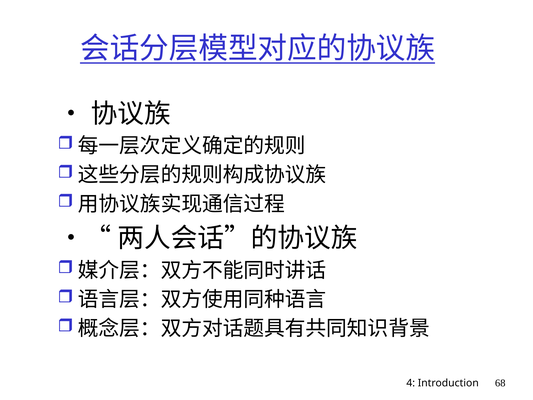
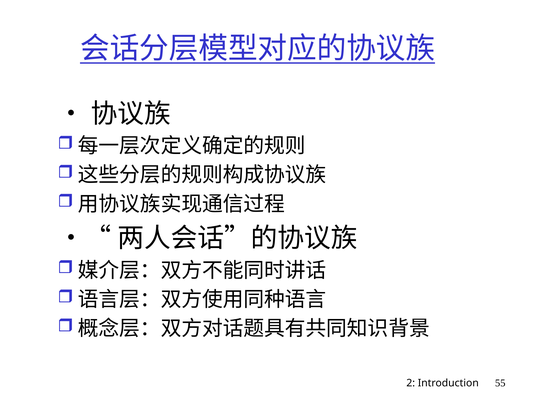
4: 4 -> 2 (411, 383)
68: 68 -> 55 (500, 383)
